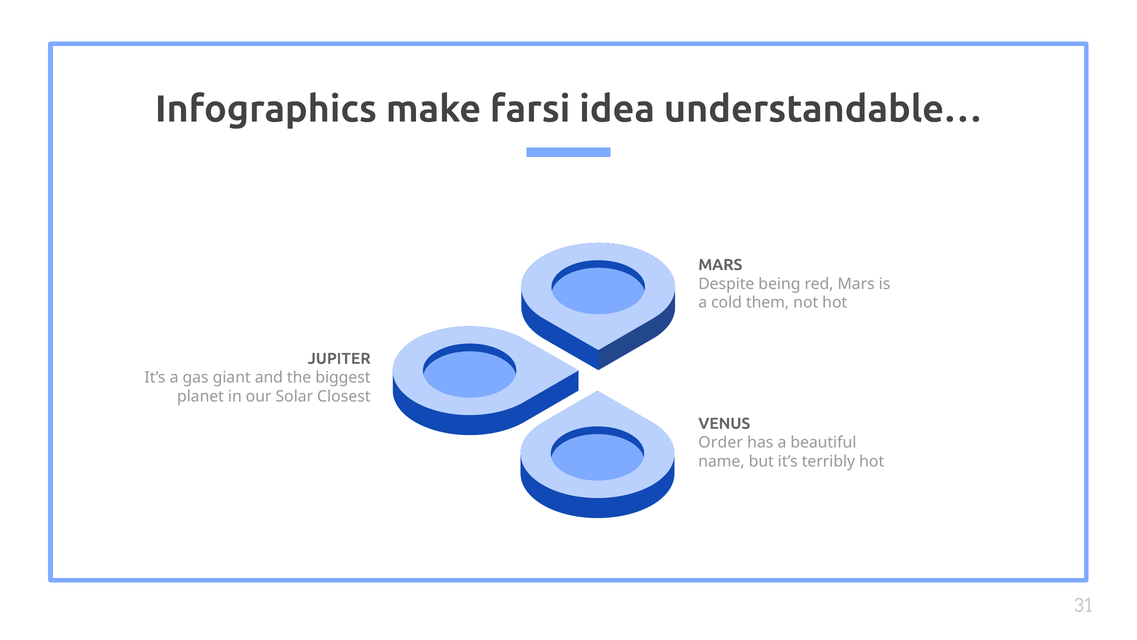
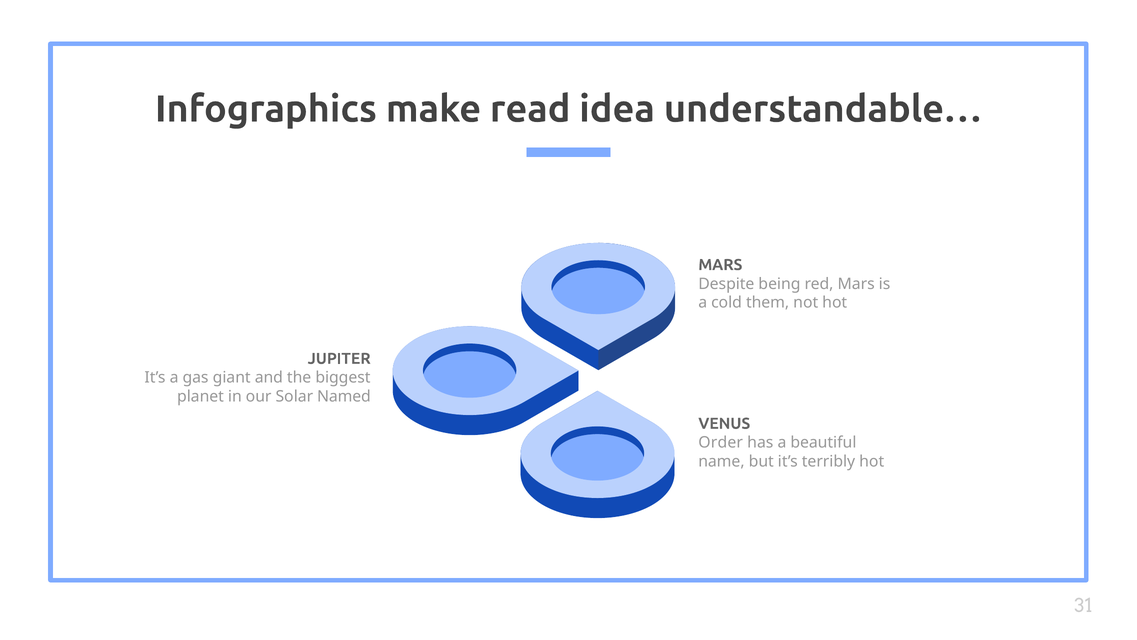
farsi: farsi -> read (530, 109)
Closest: Closest -> Named (344, 396)
